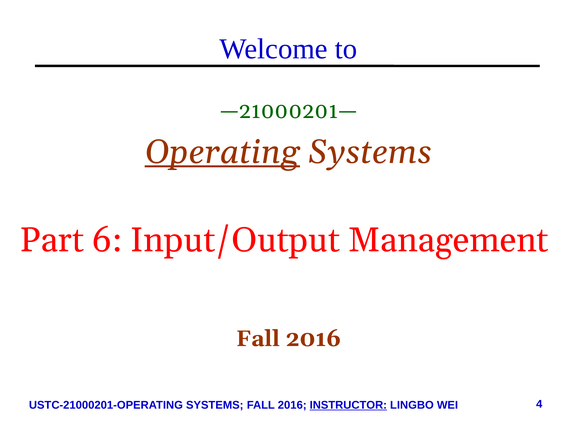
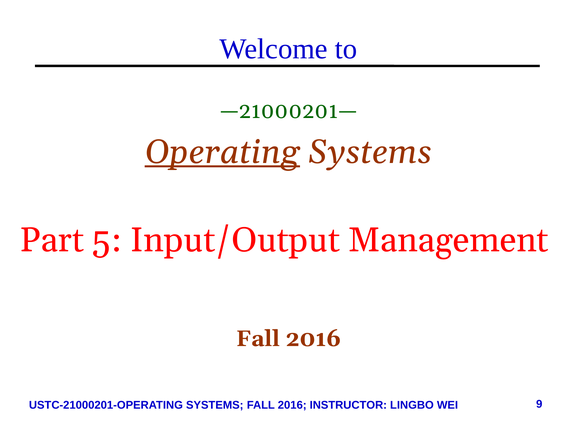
6: 6 -> 5 (107, 240)
INSTRUCTOR underline: present -> none (348, 405)
4: 4 -> 9 (539, 404)
